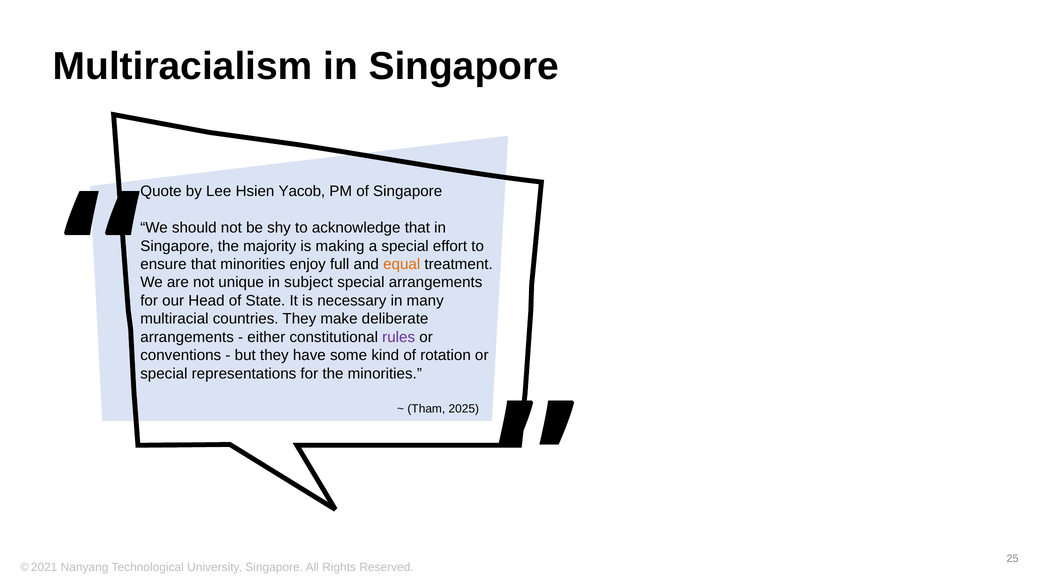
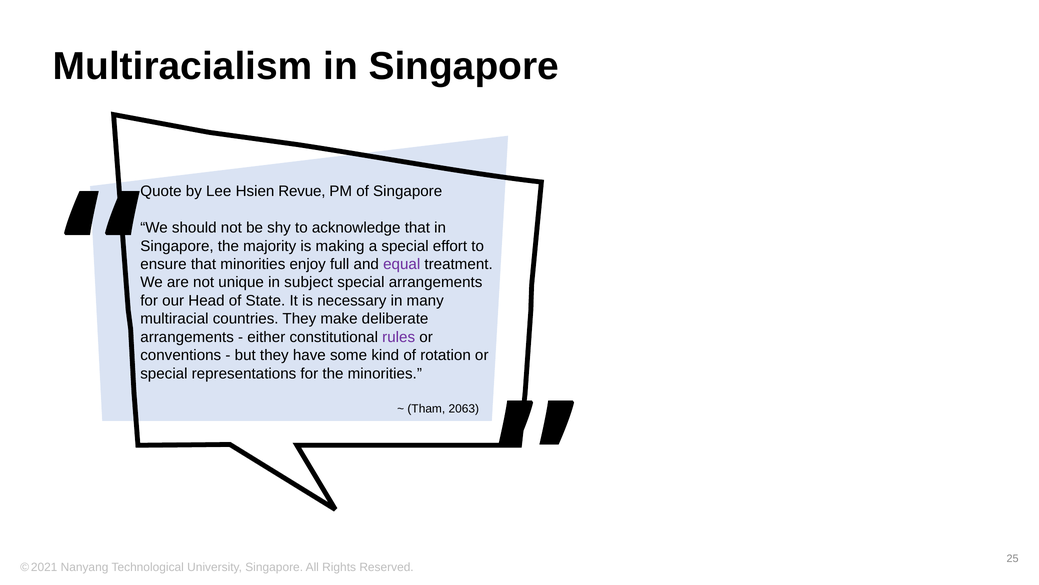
Yacob: Yacob -> Revue (302, 191)
equal colour: orange -> purple (402, 264)
2025: 2025 -> 2063 (464, 409)
